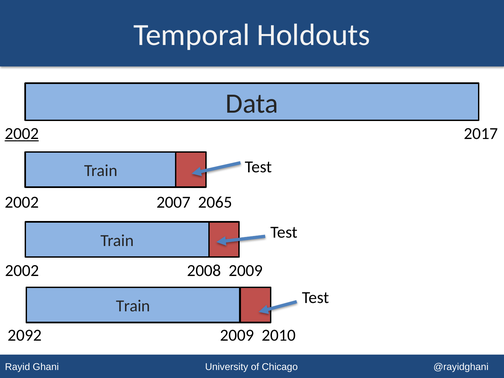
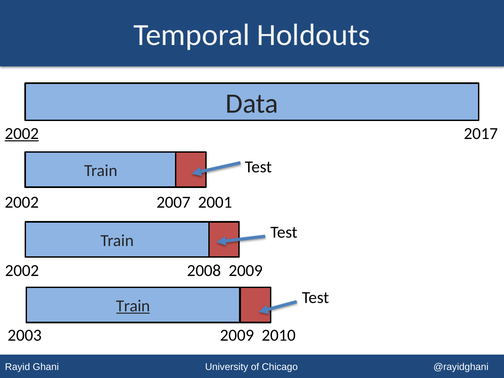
2065: 2065 -> 2001 (215, 202)
Train underline: none -> present (133, 306)
2092: 2092 -> 2003 (25, 335)
